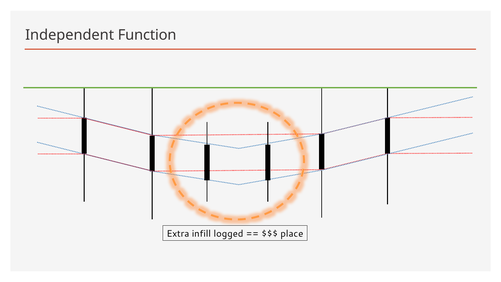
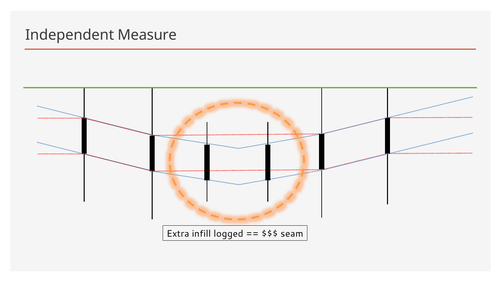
Function: Function -> Measure (147, 35)
place: place -> seam (292, 233)
